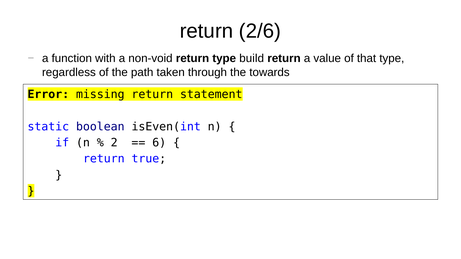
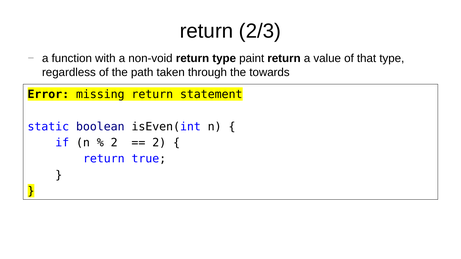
2/6: 2/6 -> 2/3 (260, 31)
build: build -> paint (252, 59)
6: 6 -> 2 (159, 143)
